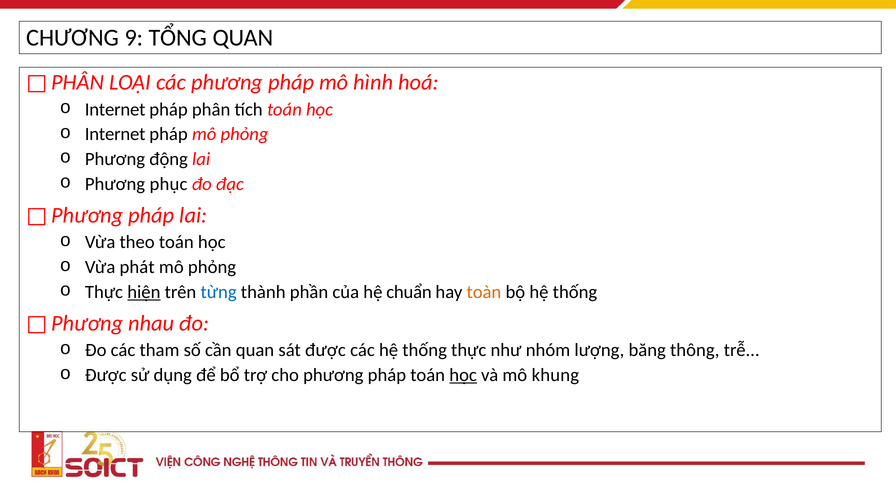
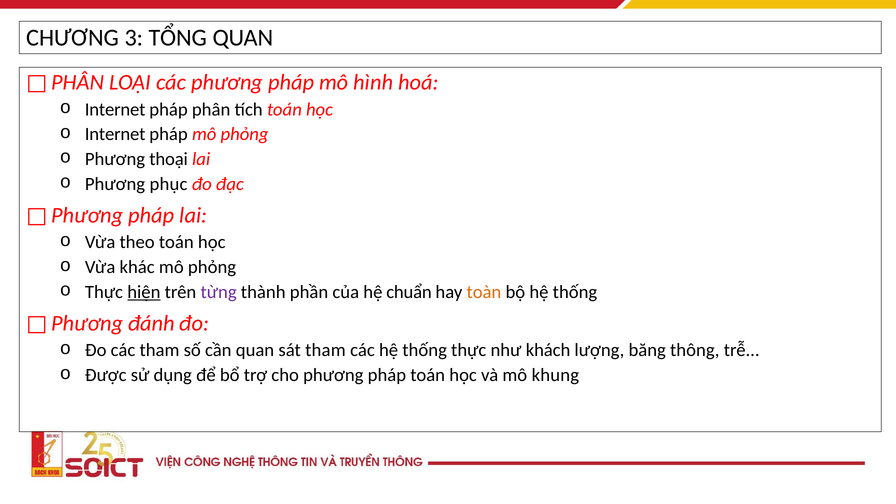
9: 9 -> 3 (134, 38)
động: động -> thoại (169, 159)
phát: phát -> khác (137, 267)
từng colour: blue -> purple (219, 292)
nhau: nhau -> đánh (151, 323)
sát được: được -> tham (325, 350)
nhóm: nhóm -> khách (548, 350)
học underline: present -> none (463, 375)
